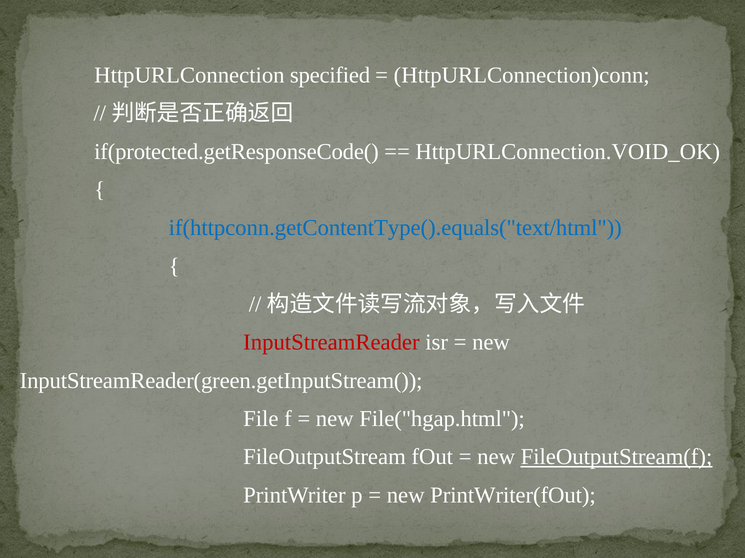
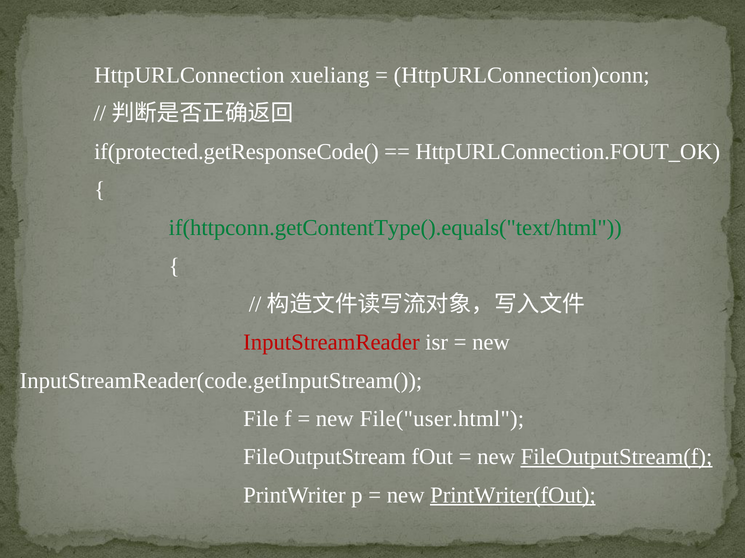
specified: specified -> xueliang (330, 75)
HttpURLConnection.VOID_OK: HttpURLConnection.VOID_OK -> HttpURLConnection.FOUT_OK (568, 152)
if(httpconn.getContentType().equals("text/html colour: blue -> green (395, 228)
InputStreamReader(green.getInputStream(: InputStreamReader(green.getInputStream( -> InputStreamReader(code.getInputStream( (221, 381)
File("hgap.html: File("hgap.html -> File("user.html (442, 419)
PrintWriter(fOut underline: none -> present (513, 496)
